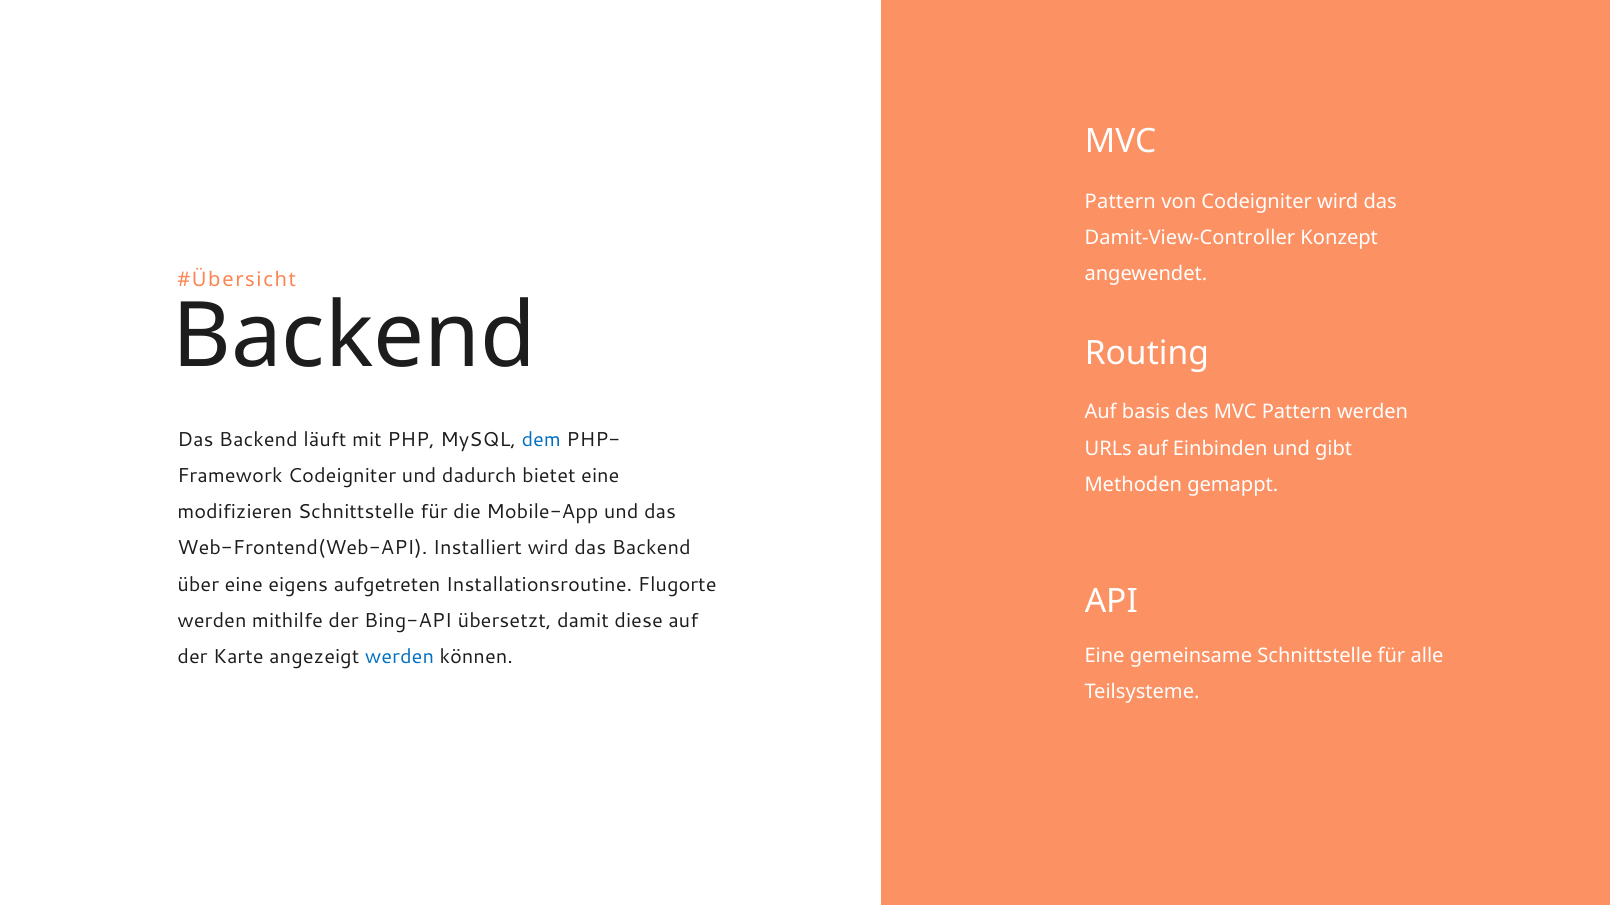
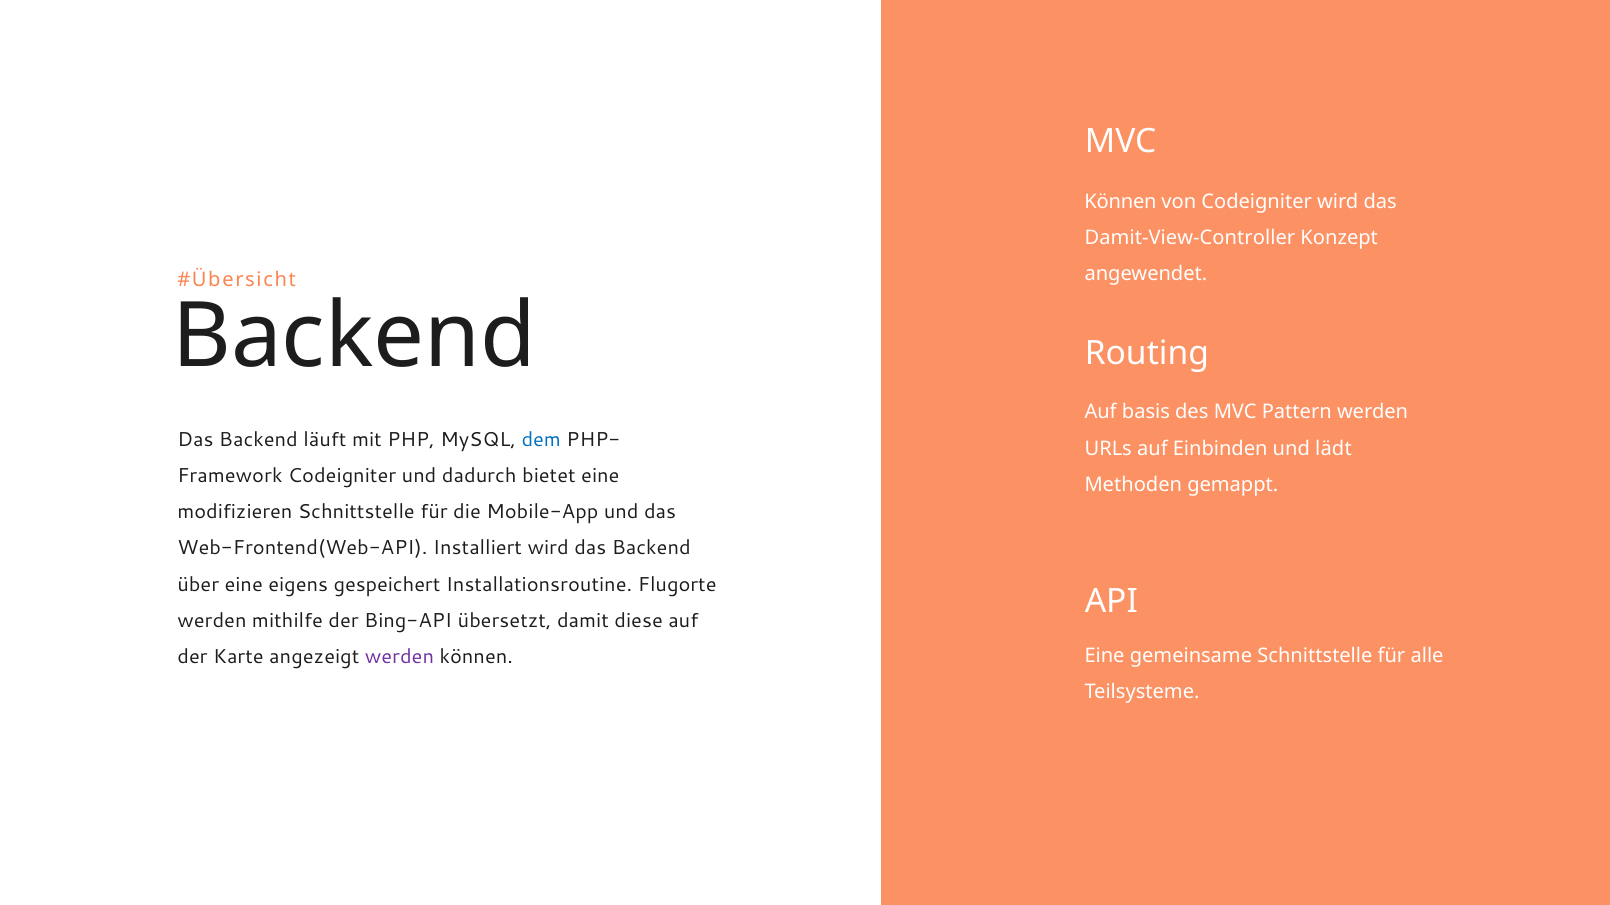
Pattern: Pattern -> Können (1120, 202)
gibt: gibt -> lädt (1333, 449)
aufgetreten: aufgetreten -> gespeichert (387, 585)
werden colour: blue -> purple (399, 657)
